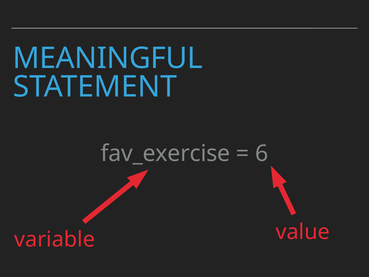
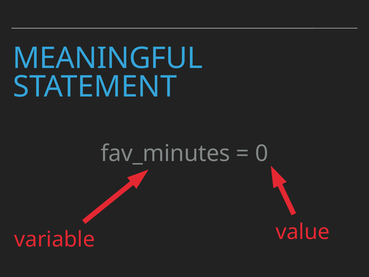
fav_exercise: fav_exercise -> fav_minutes (165, 153)
6: 6 -> 0 (262, 153)
